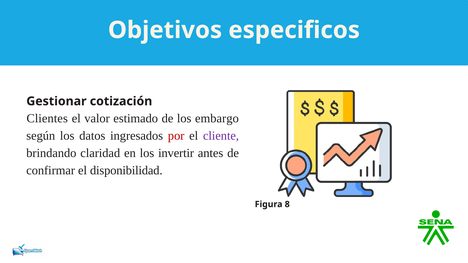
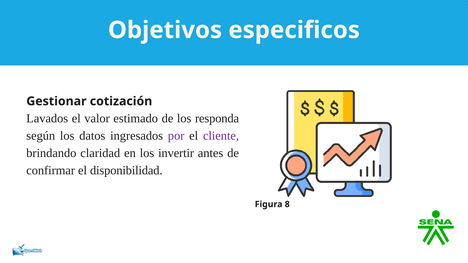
Clientes: Clientes -> Lavados (47, 119)
embargo: embargo -> responda (217, 119)
por colour: red -> purple (176, 136)
